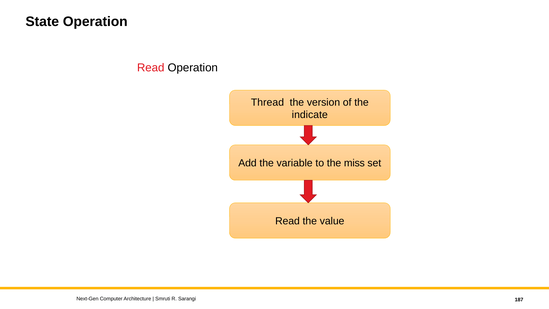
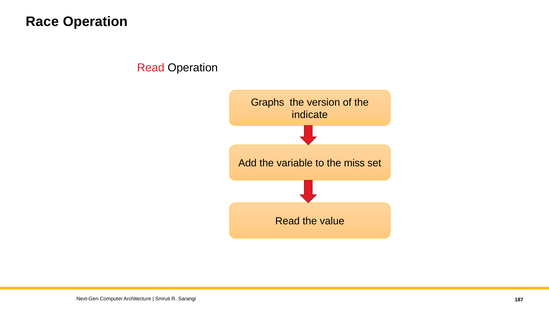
State: State -> Race (42, 22)
Thread: Thread -> Graphs (268, 102)
